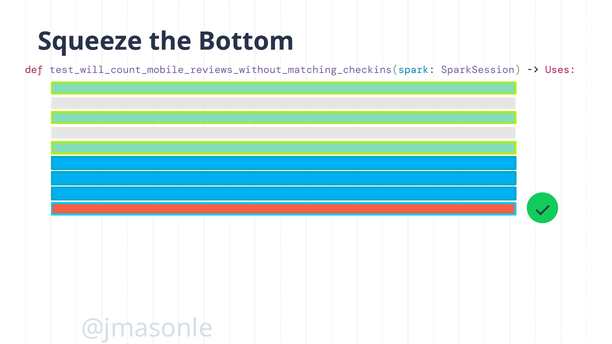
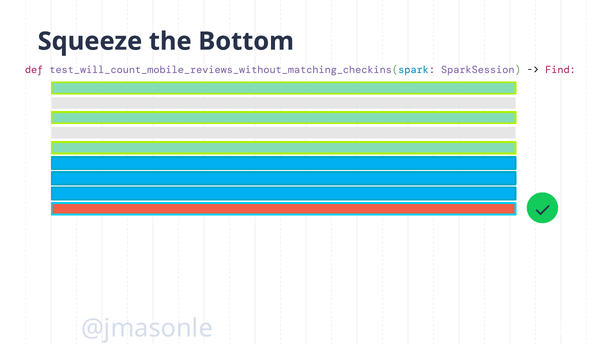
Uses: Uses -> Find (560, 70)
